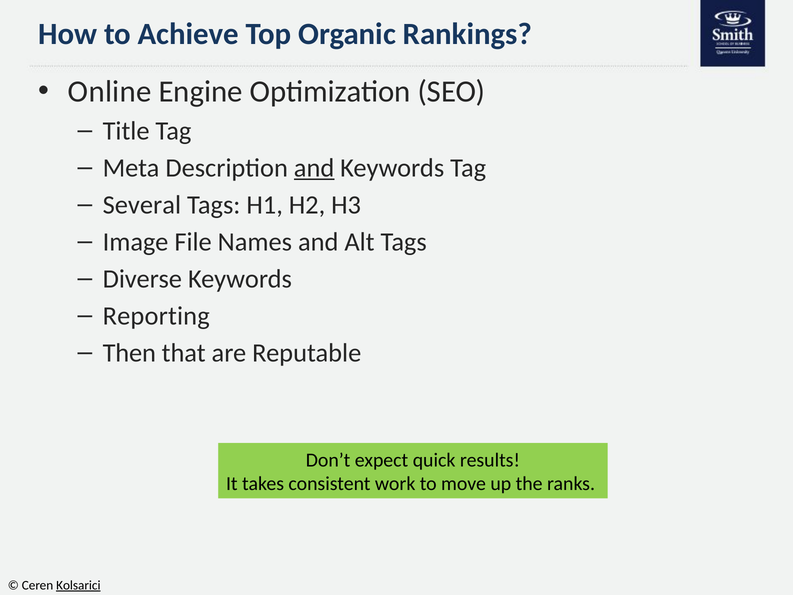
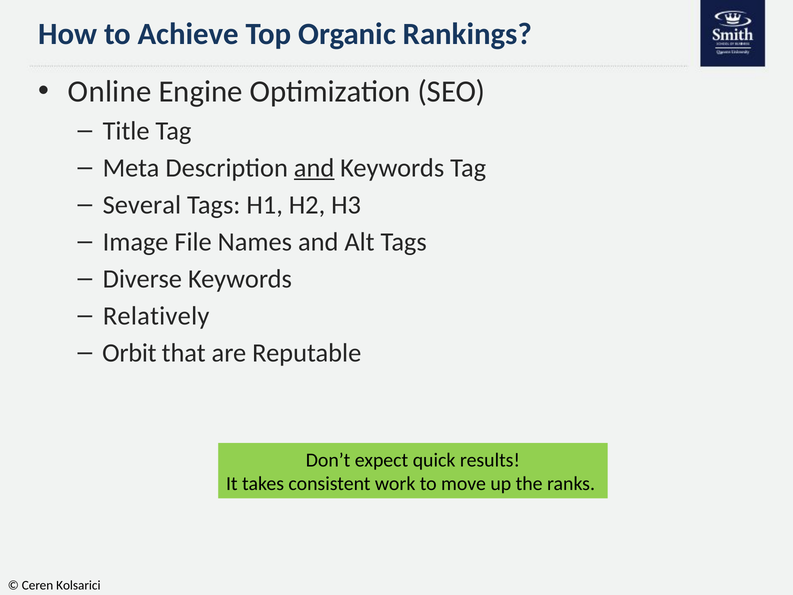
Reporting: Reporting -> Relatively (156, 316)
Then: Then -> Orbit (129, 353)
Kolsarici underline: present -> none (78, 585)
